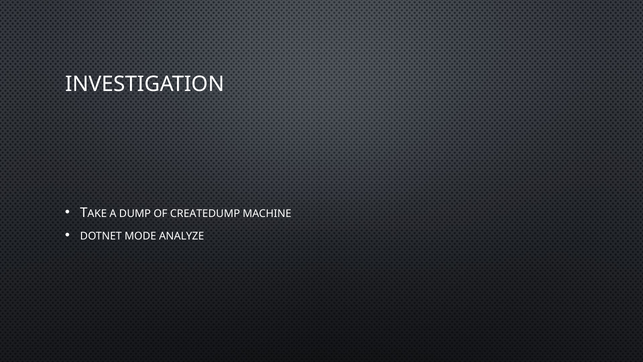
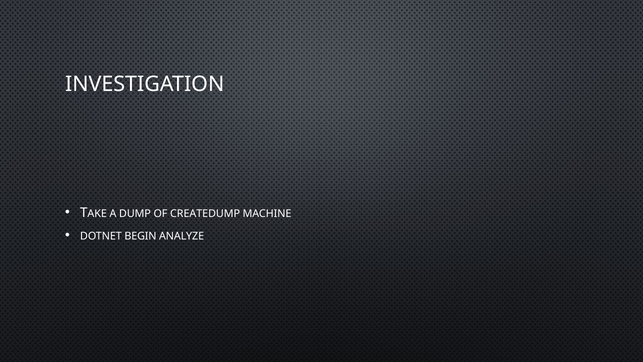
MODE: MODE -> BEGIN (140, 236)
